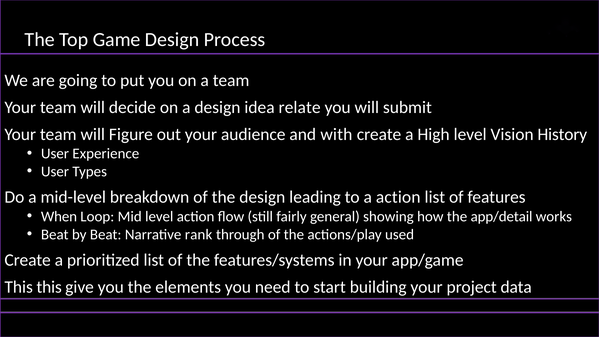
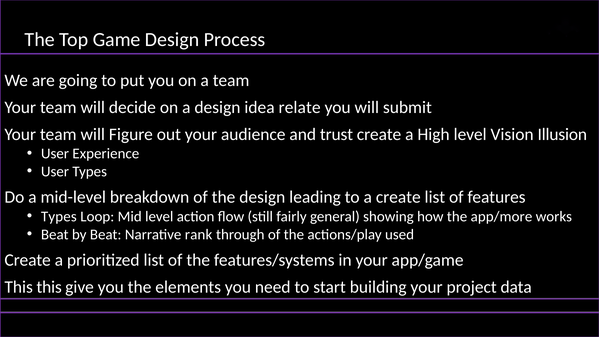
with: with -> trust (337, 134)
History: History -> Illusion (562, 134)
a action: action -> create (398, 197)
When: When -> Types (59, 216)
app/detail: app/detail -> app/more (501, 216)
